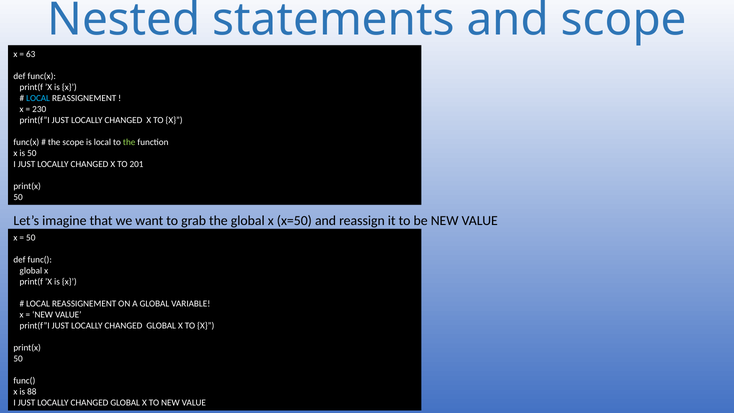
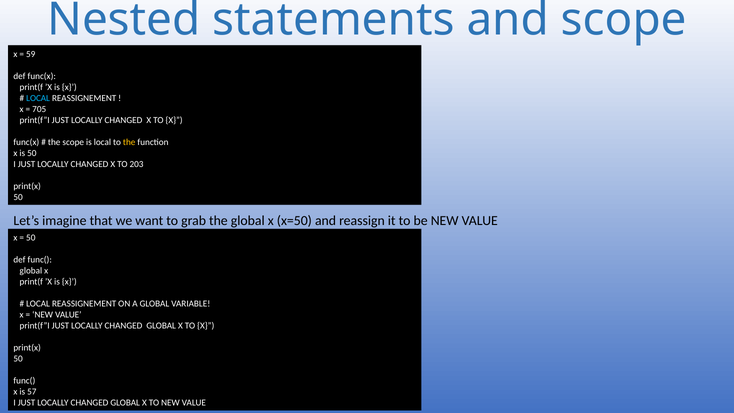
63: 63 -> 59 (31, 54)
230: 230 -> 705 (39, 109)
the colour: light green -> yellow (129, 142)
201: 201 -> 203 (137, 164)
88: 88 -> 57 (32, 392)
